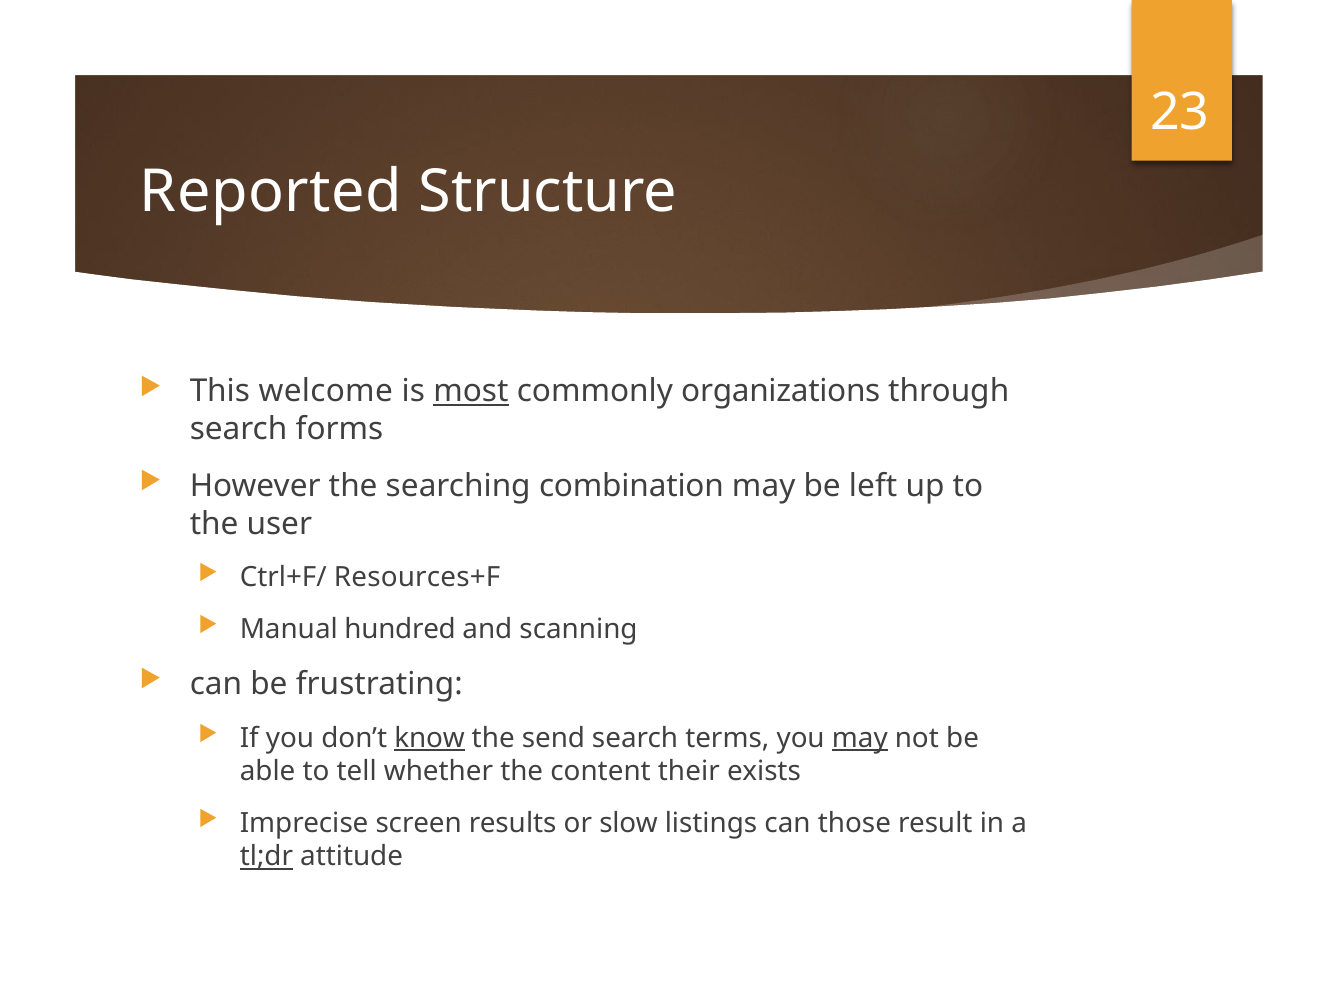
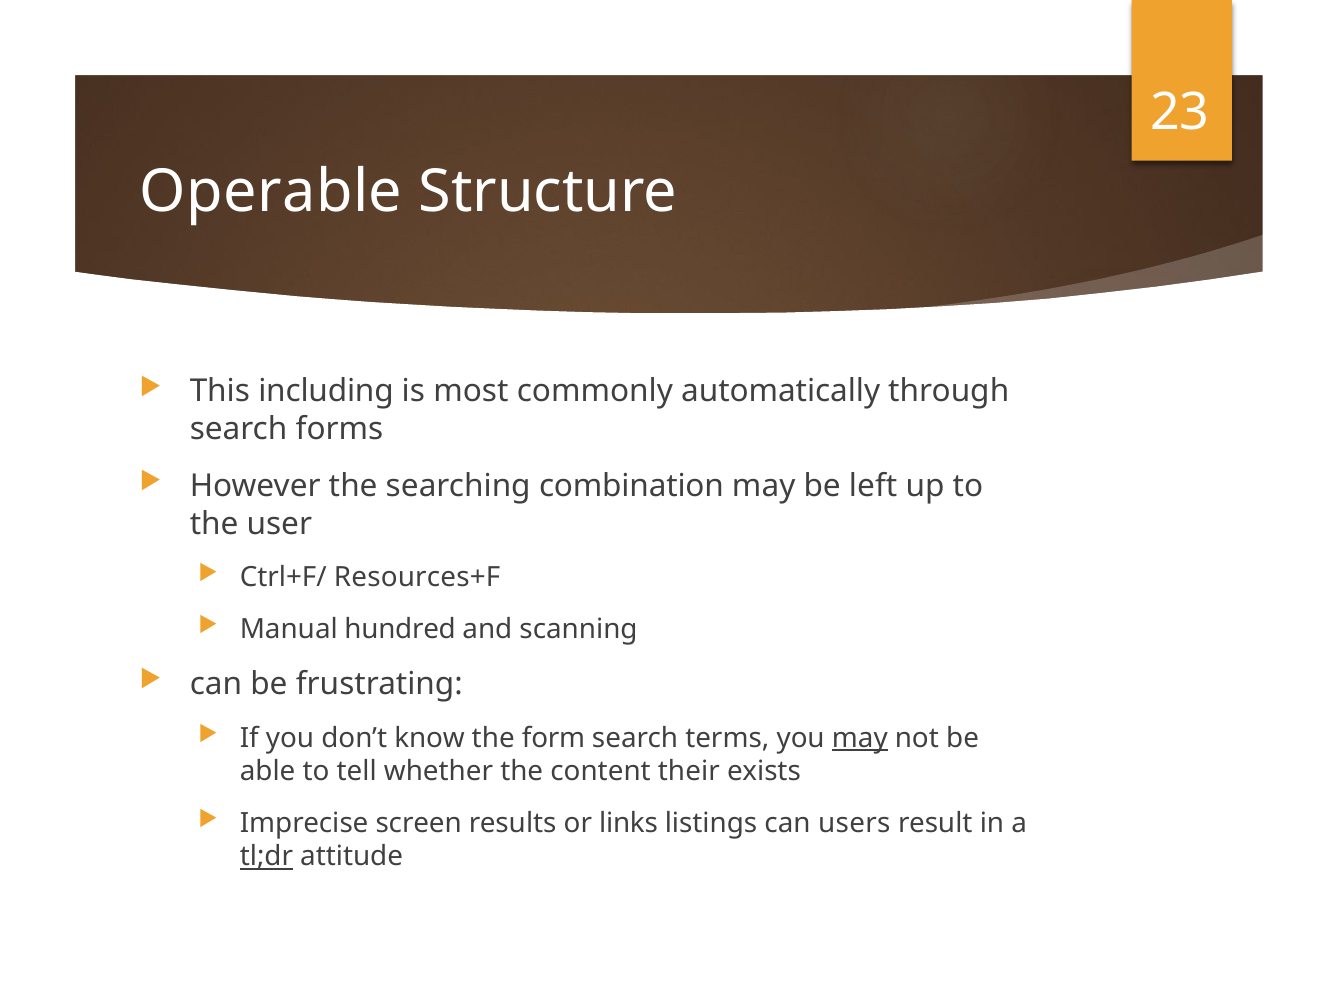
Reported: Reported -> Operable (271, 191)
welcome: welcome -> including (326, 391)
most underline: present -> none (471, 391)
organizations: organizations -> automatically (781, 391)
know underline: present -> none (430, 738)
send: send -> form (554, 738)
slow: slow -> links (629, 823)
those: those -> users (854, 823)
